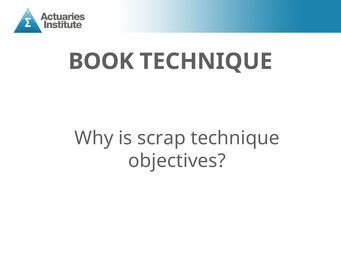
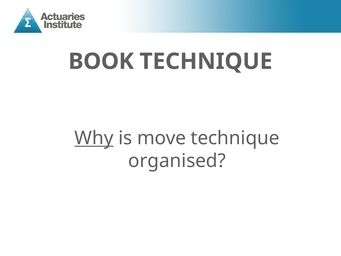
Why underline: none -> present (94, 138)
scrap: scrap -> move (162, 138)
objectives: objectives -> organised (177, 161)
